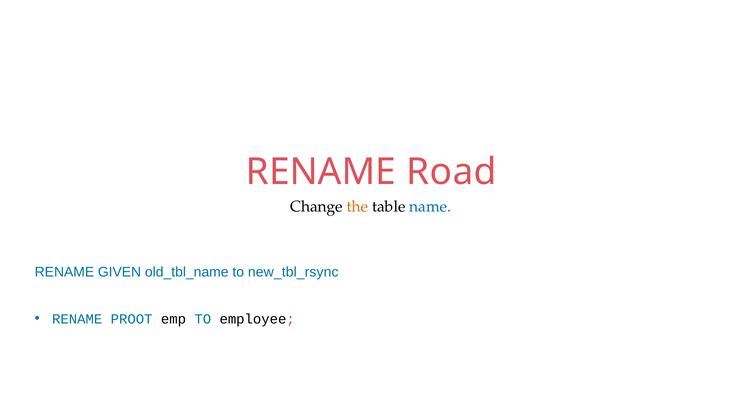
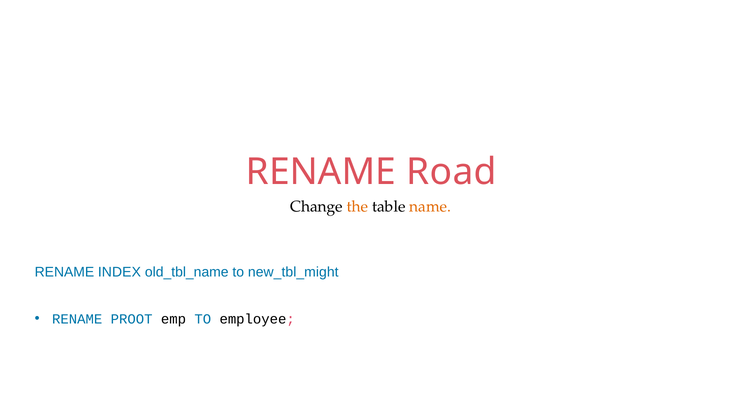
name colour: blue -> orange (430, 206)
GIVEN: GIVEN -> INDEX (119, 272)
new_tbl_rsync: new_tbl_rsync -> new_tbl_might (293, 272)
